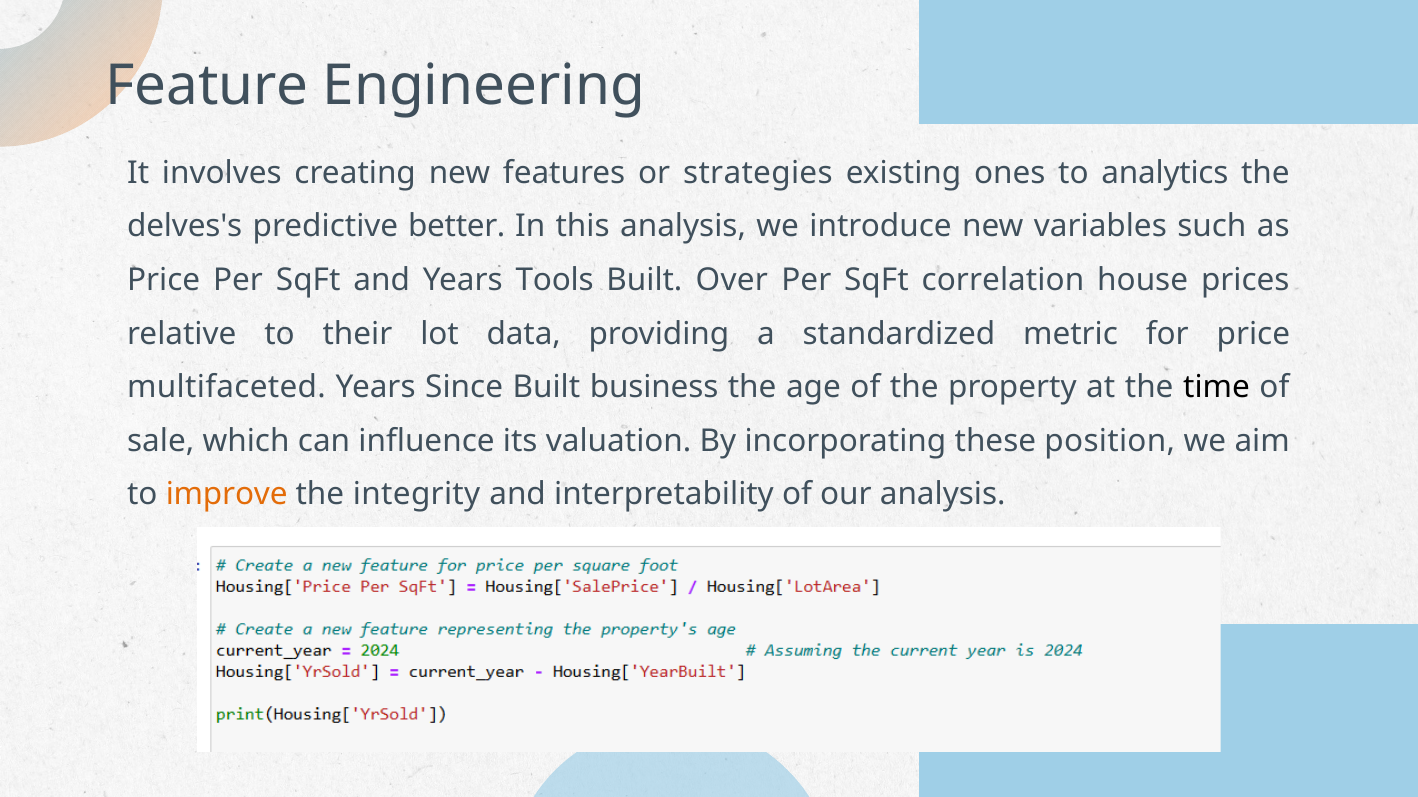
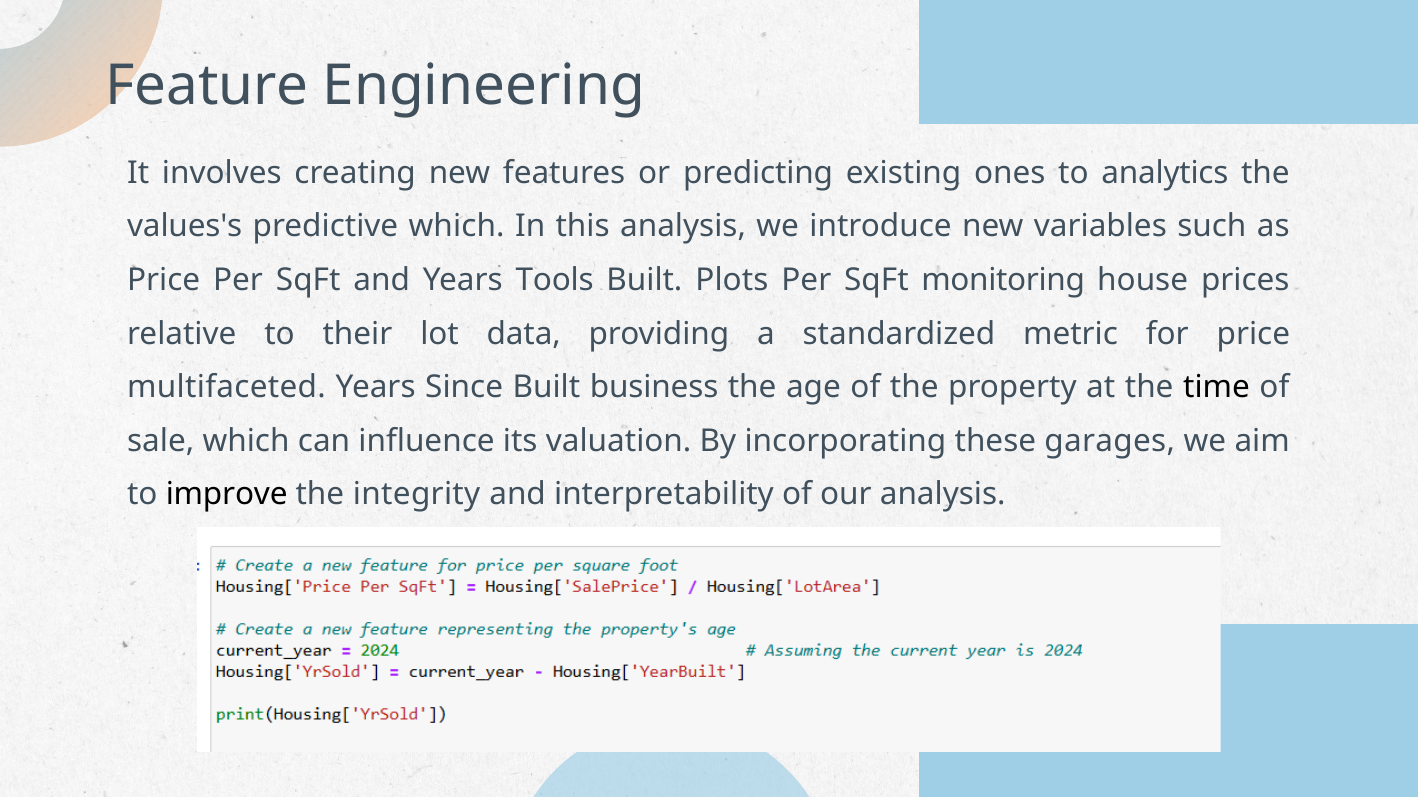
strategies: strategies -> predicting (758, 173)
delves's: delves's -> values's (185, 227)
predictive better: better -> which (457, 227)
Over: Over -> Plots (732, 280)
correlation: correlation -> monitoring (1003, 280)
position: position -> garages (1110, 441)
improve colour: orange -> black (227, 495)
